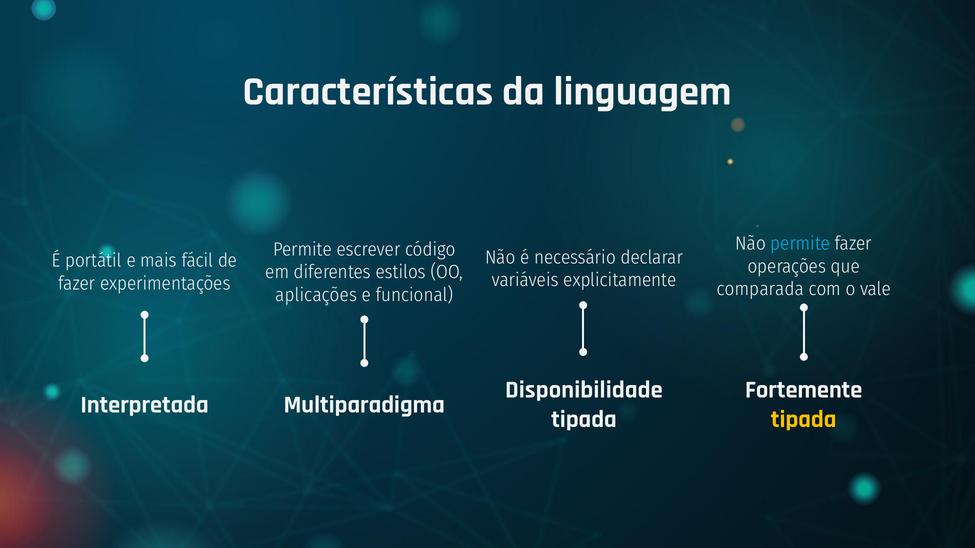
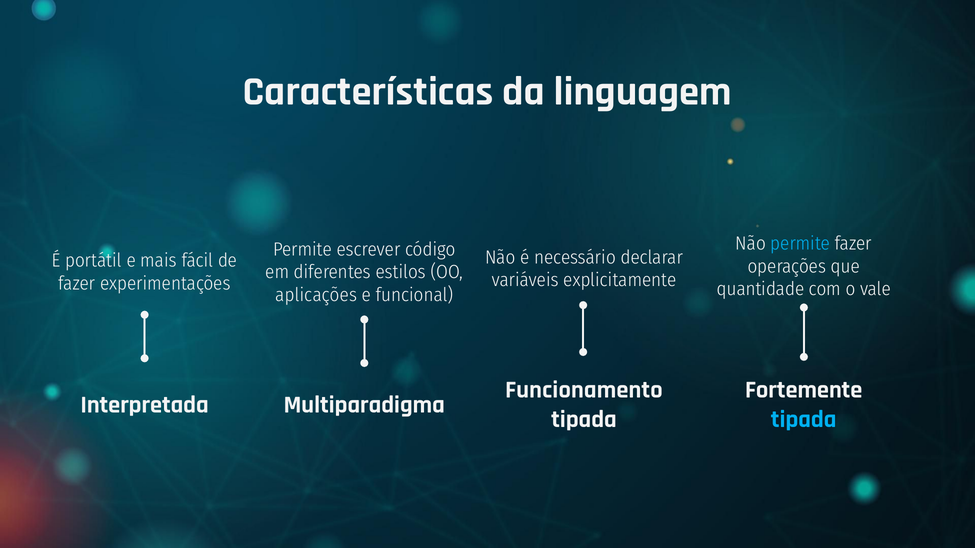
comparada: comparada -> quantidade (760, 289)
Disponibilidade: Disponibilidade -> Funcionamento (584, 390)
tipada colour: yellow -> light blue (804, 419)
